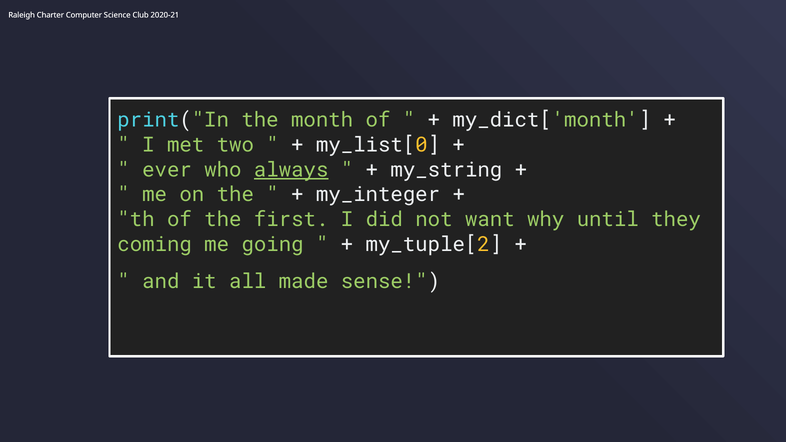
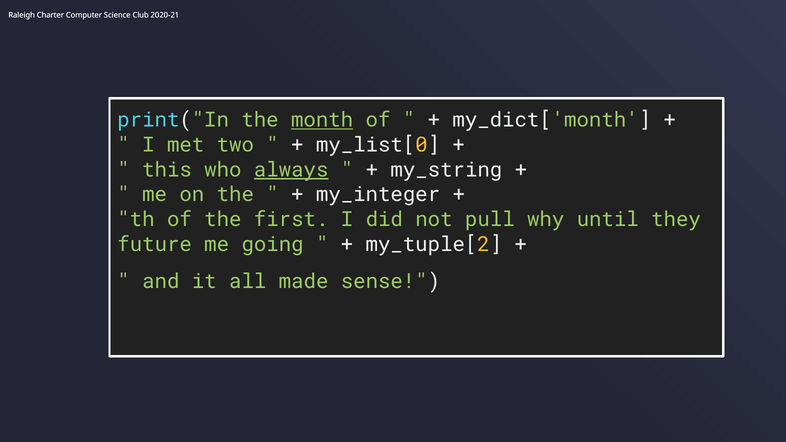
month underline: none -> present (322, 120)
ever: ever -> this (167, 170)
want: want -> pull (490, 220)
coming: coming -> future (155, 244)
